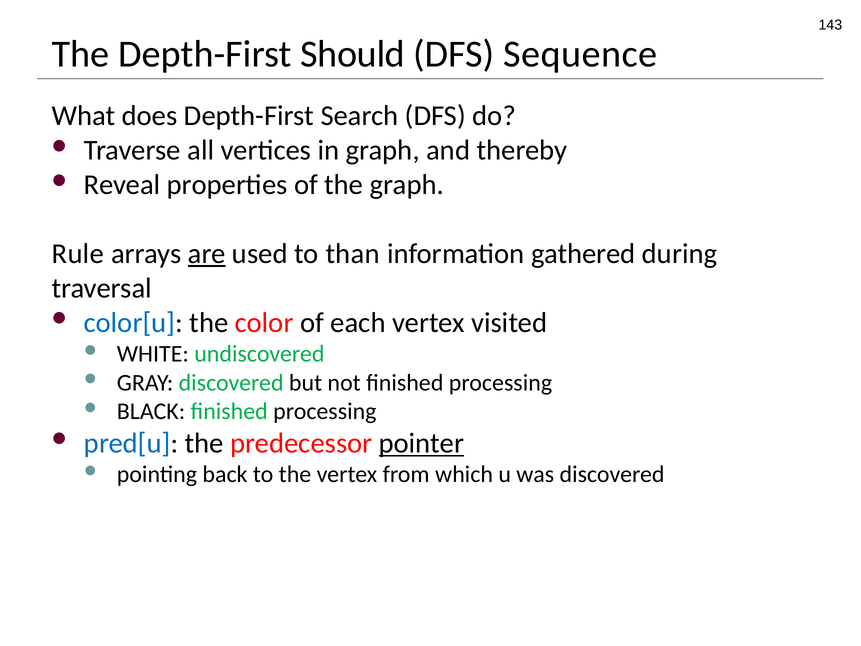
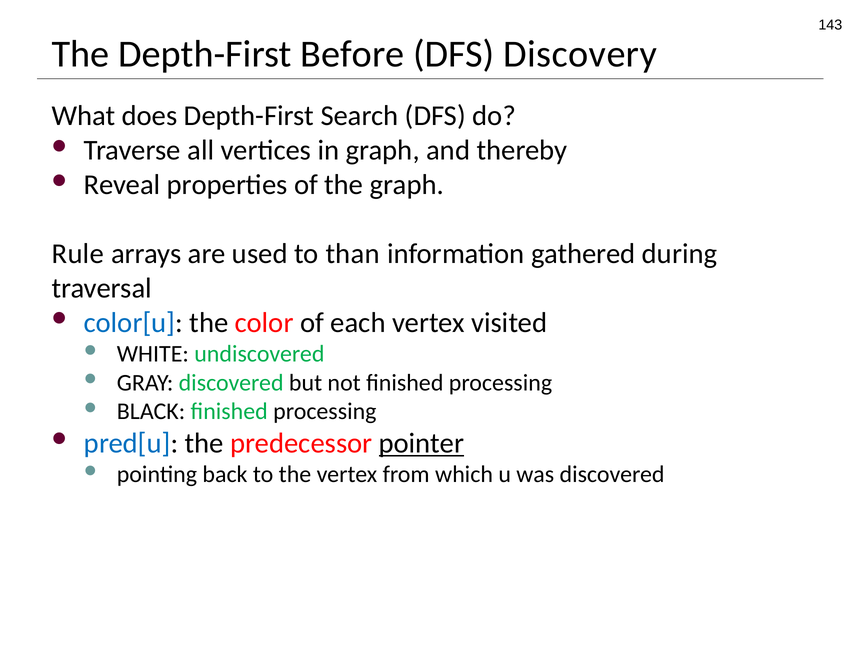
Should: Should -> Before (352, 54)
Sequence: Sequence -> Discovery (580, 54)
are underline: present -> none (207, 254)
